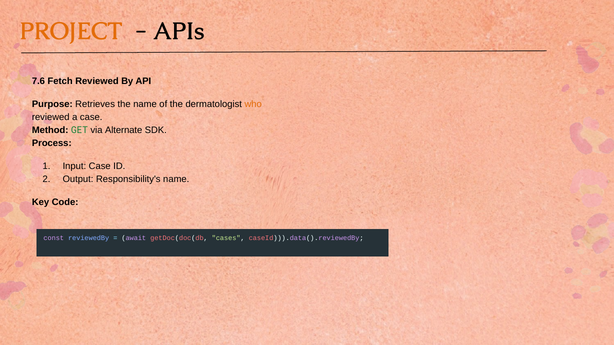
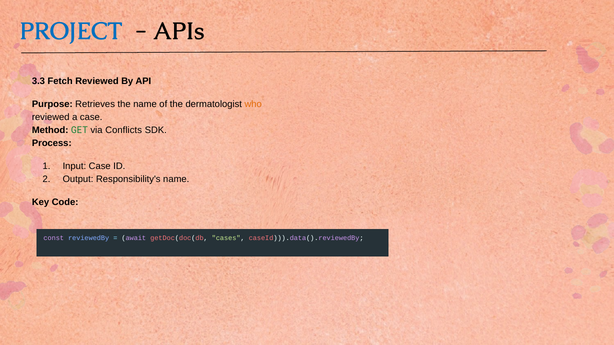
PROJECT colour: orange -> blue (71, 32)
7.6: 7.6 -> 3.3 (38, 81)
Alternate: Alternate -> Conflicts (124, 130)
